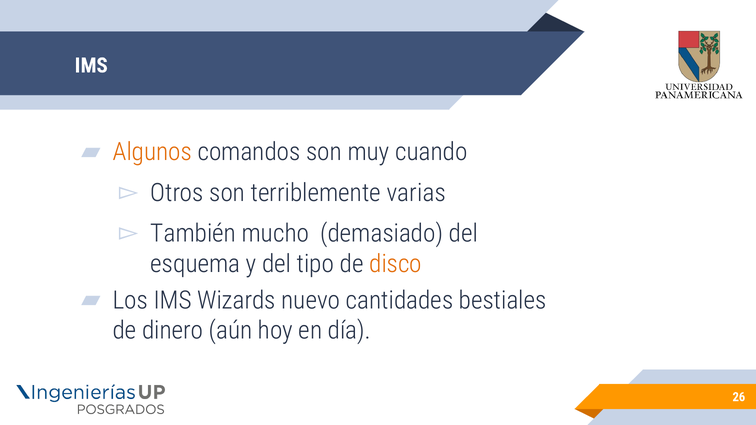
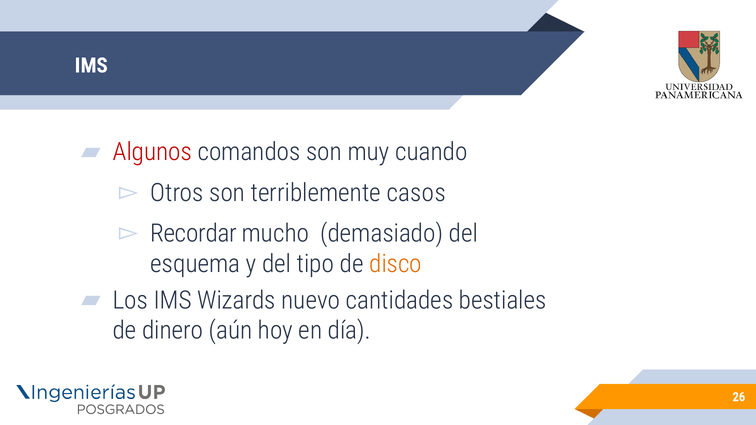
Algunos colour: orange -> red (152, 152)
varias: varias -> casos (416, 193)
También: También -> Recordar (193, 234)
